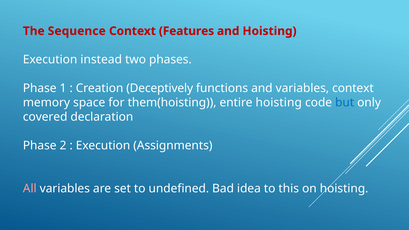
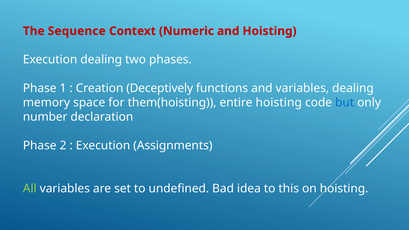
Features: Features -> Numeric (186, 31)
Execution instead: instead -> dealing (101, 60)
variables context: context -> dealing (353, 88)
covered: covered -> number (45, 117)
All colour: pink -> light green (30, 189)
